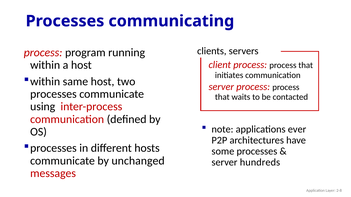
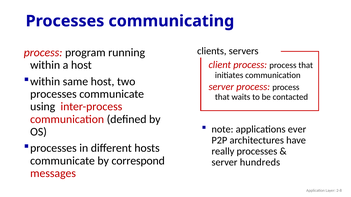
some: some -> really (223, 152)
unchanged: unchanged -> correspond (138, 161)
